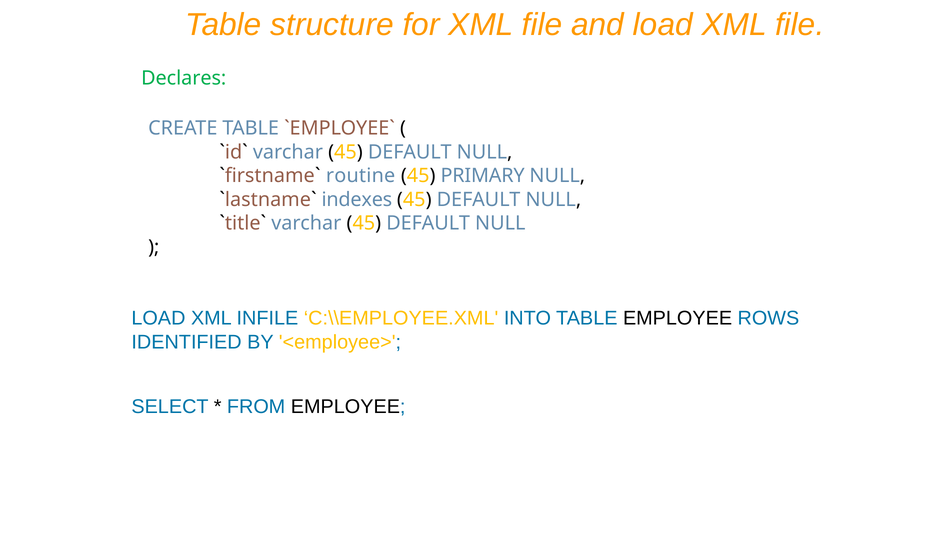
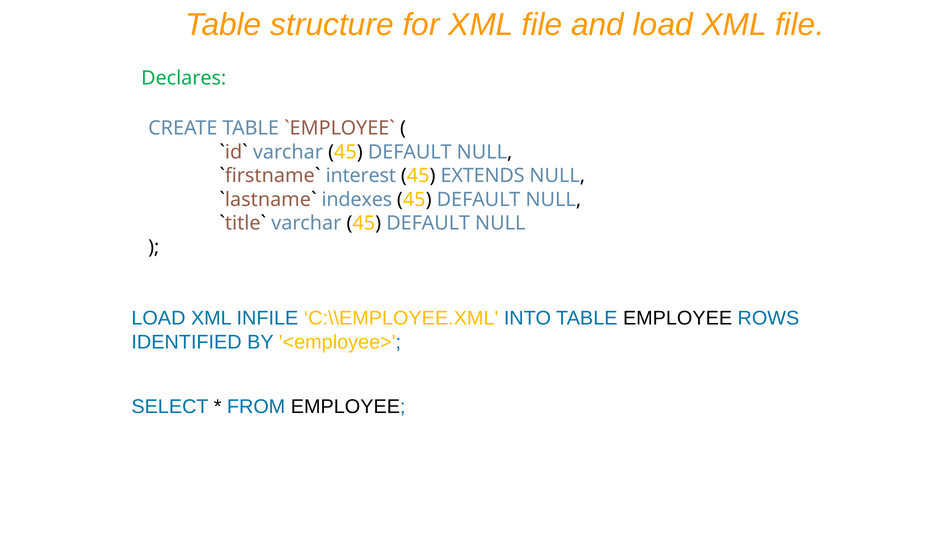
routine: routine -> interest (361, 176)
PRIMARY: PRIMARY -> EXTENDS (483, 176)
